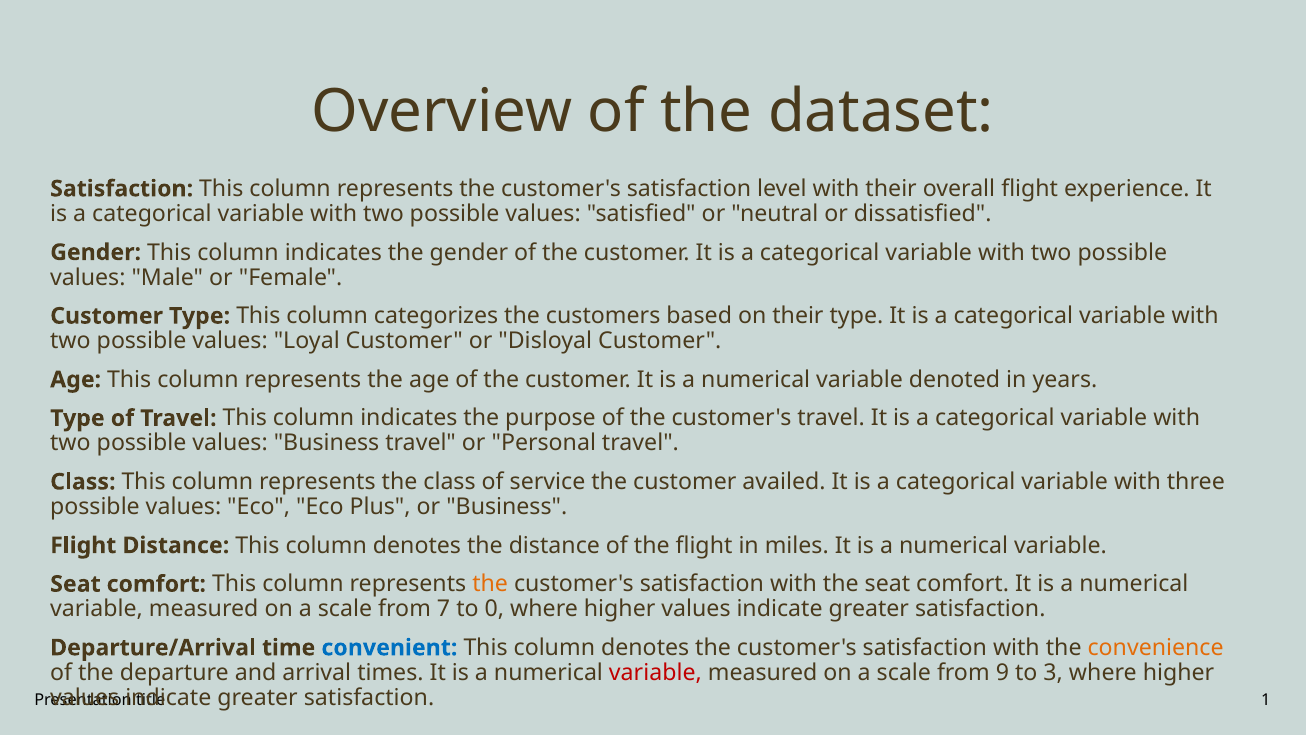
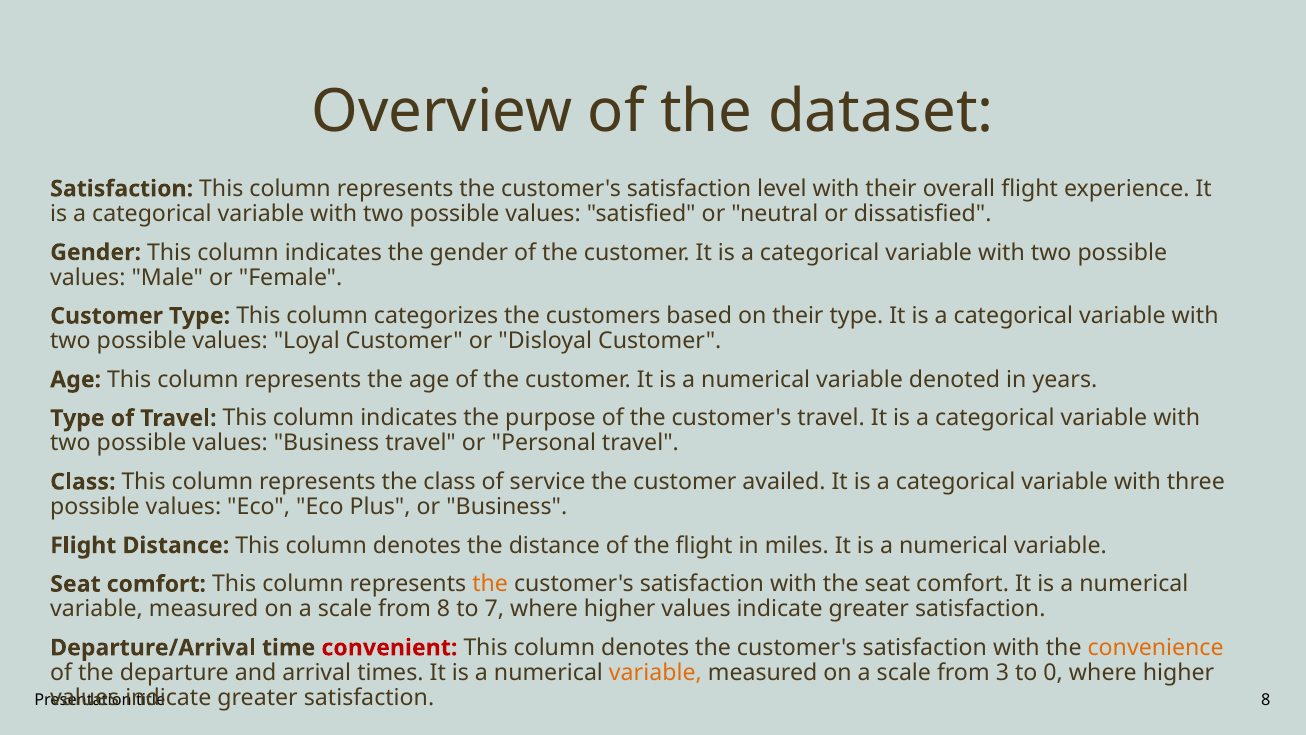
from 7: 7 -> 8 (444, 609)
0: 0 -> 7 (494, 609)
convenient colour: blue -> red (389, 647)
variable colour: red -> orange (655, 672)
9: 9 -> 3 (1002, 672)
3: 3 -> 0 (1053, 672)
1: 1 -> 8 (1266, 700)
